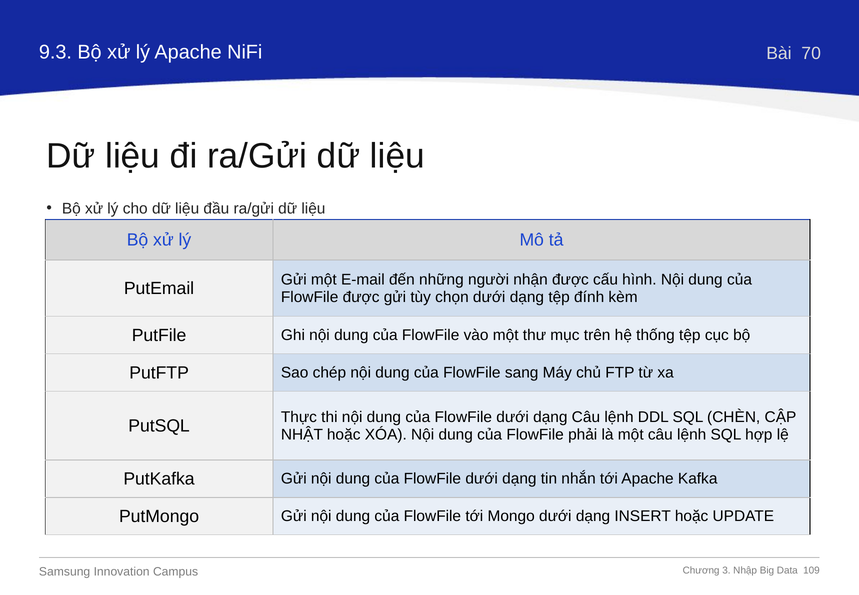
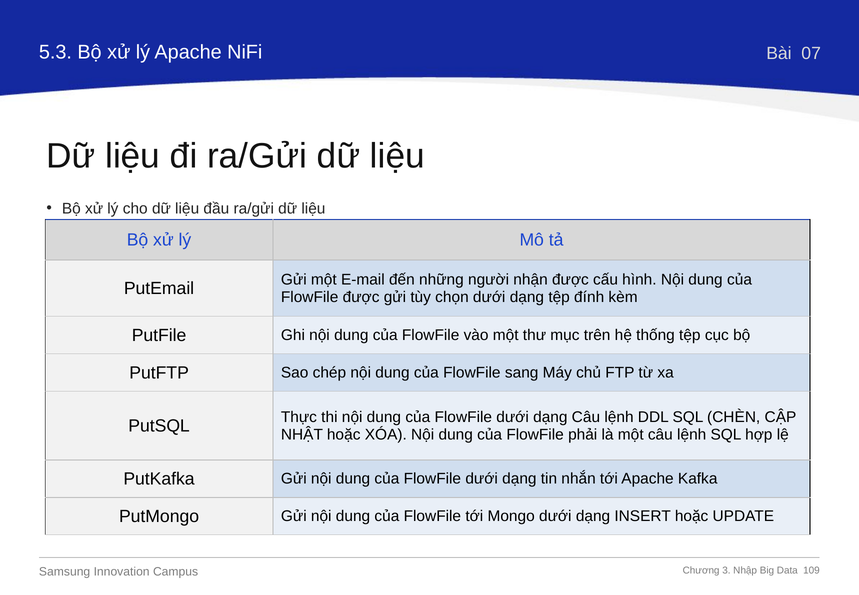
9.3: 9.3 -> 5.3 (55, 52)
70: 70 -> 07 (811, 54)
